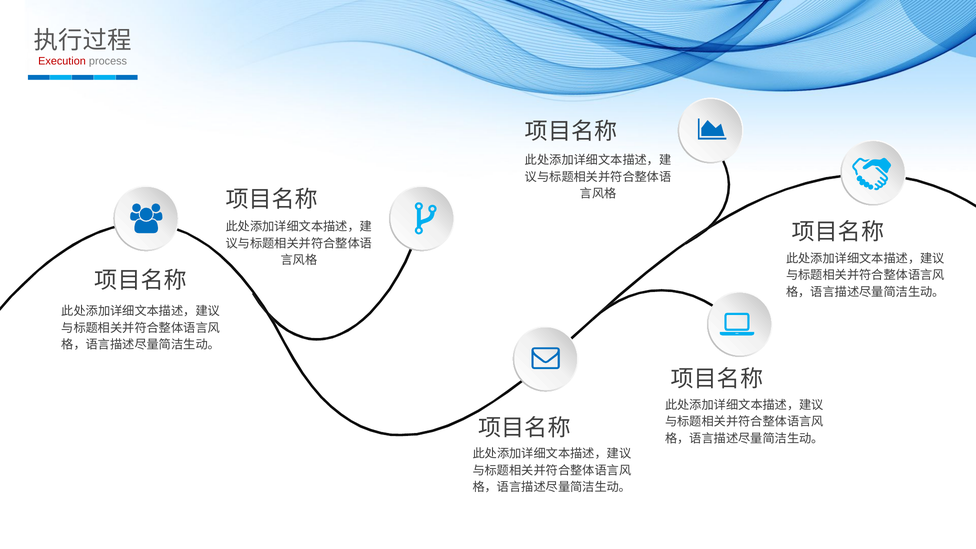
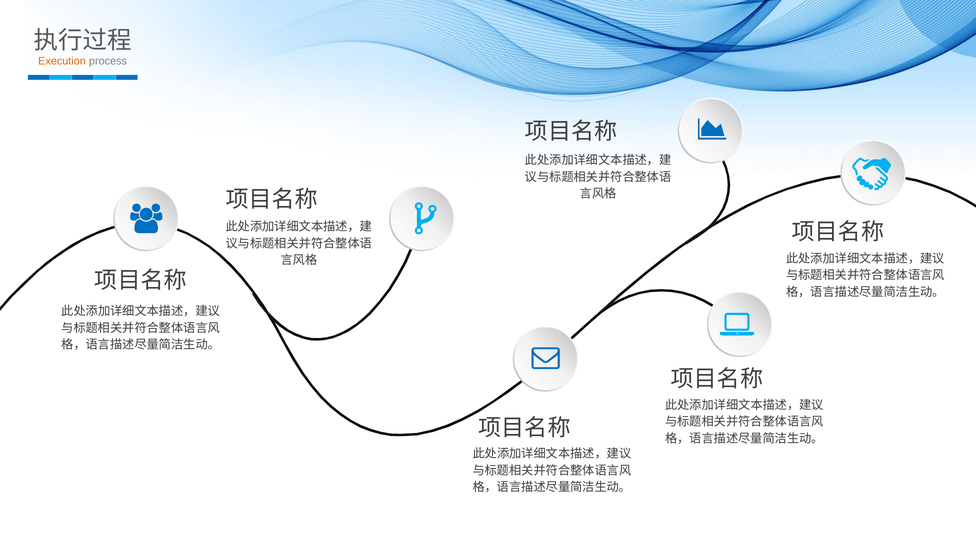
Execution colour: red -> orange (62, 61)
